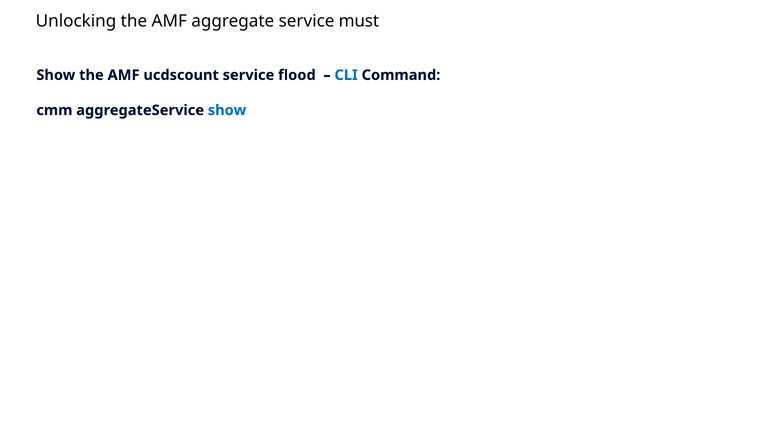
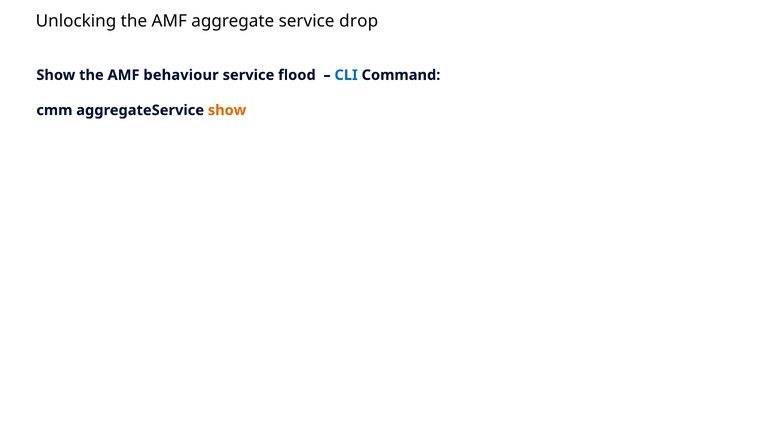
must: must -> drop (359, 21)
ucdscount: ucdscount -> behaviour (181, 75)
show colour: blue -> orange (227, 110)
